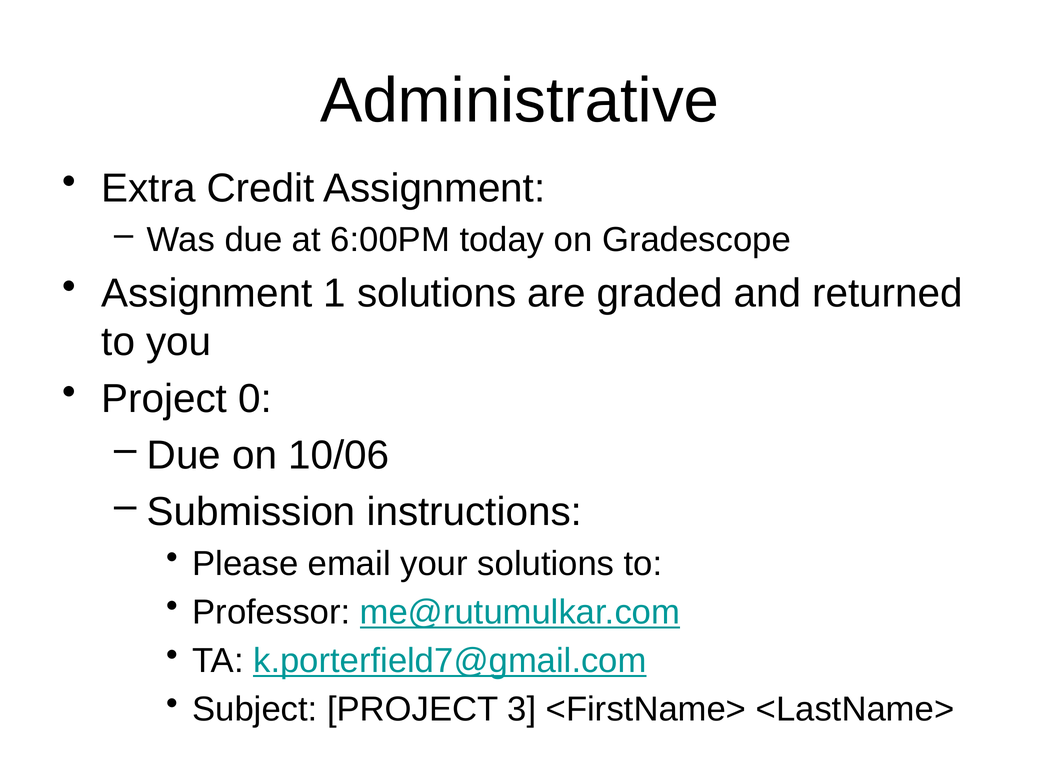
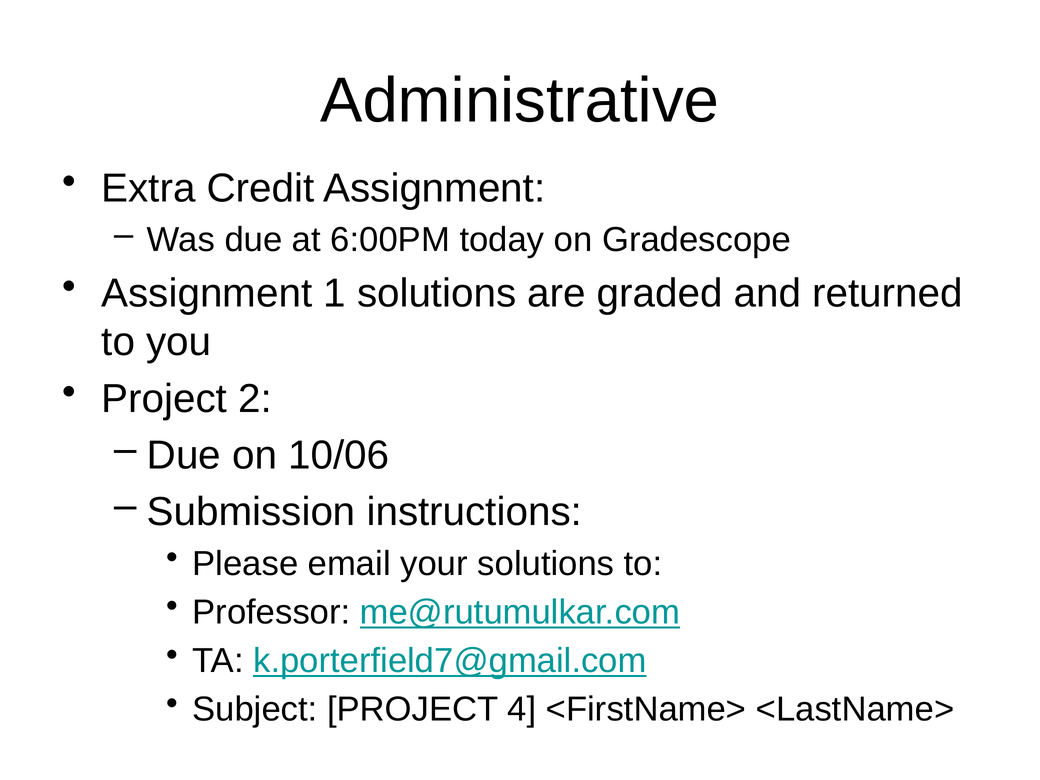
0: 0 -> 2 (255, 399)
3: 3 -> 4 (522, 709)
